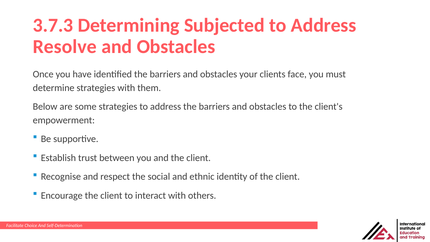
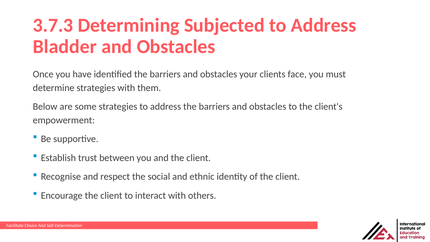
Resolve: Resolve -> Bladder (65, 47)
